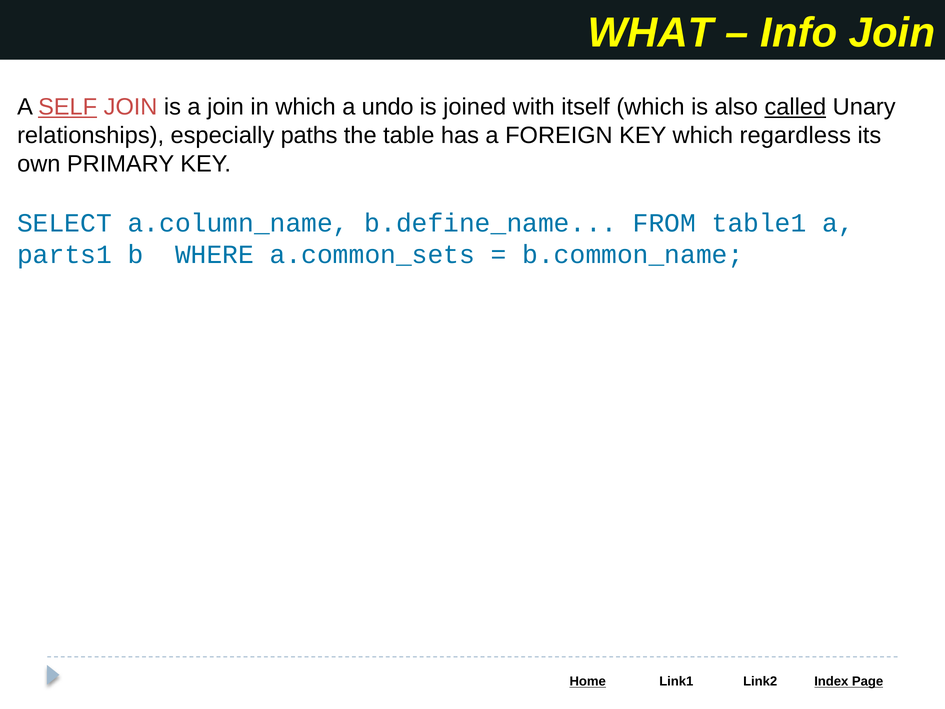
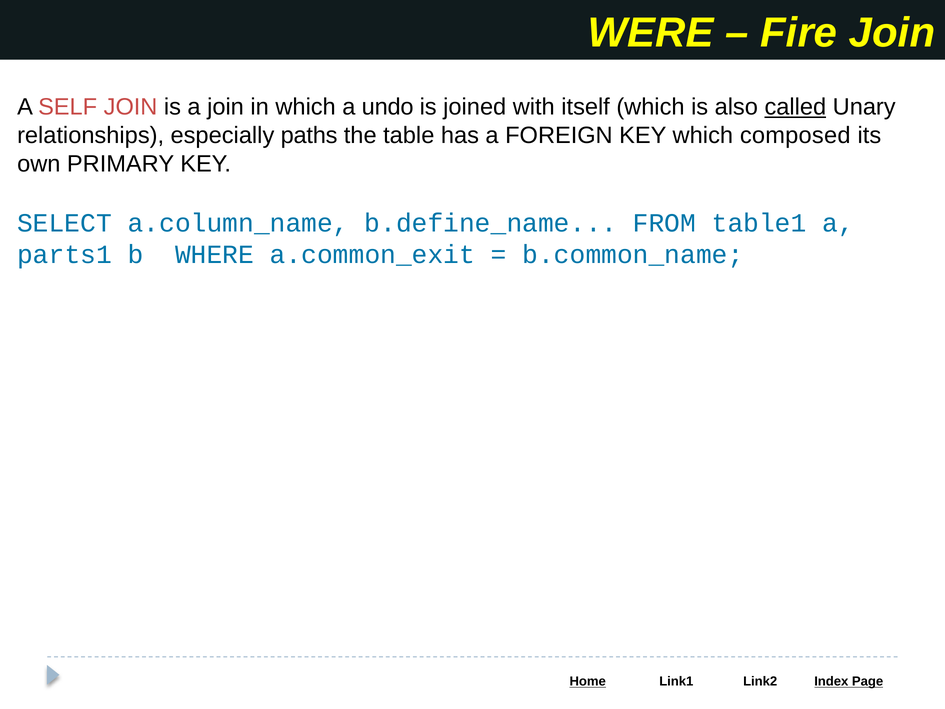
WHAT: WHAT -> WERE (651, 33)
Info: Info -> Fire (799, 33)
SELF underline: present -> none (68, 107)
regardless: regardless -> composed (795, 135)
a.common_sets: a.common_sets -> a.common_exit (372, 255)
